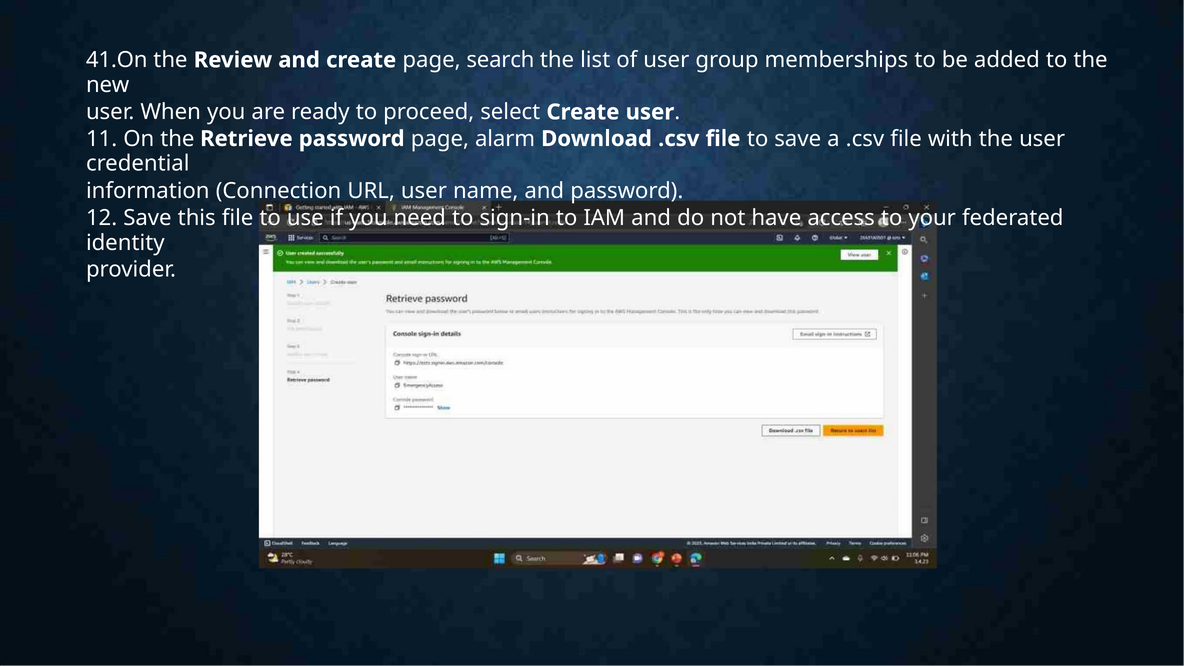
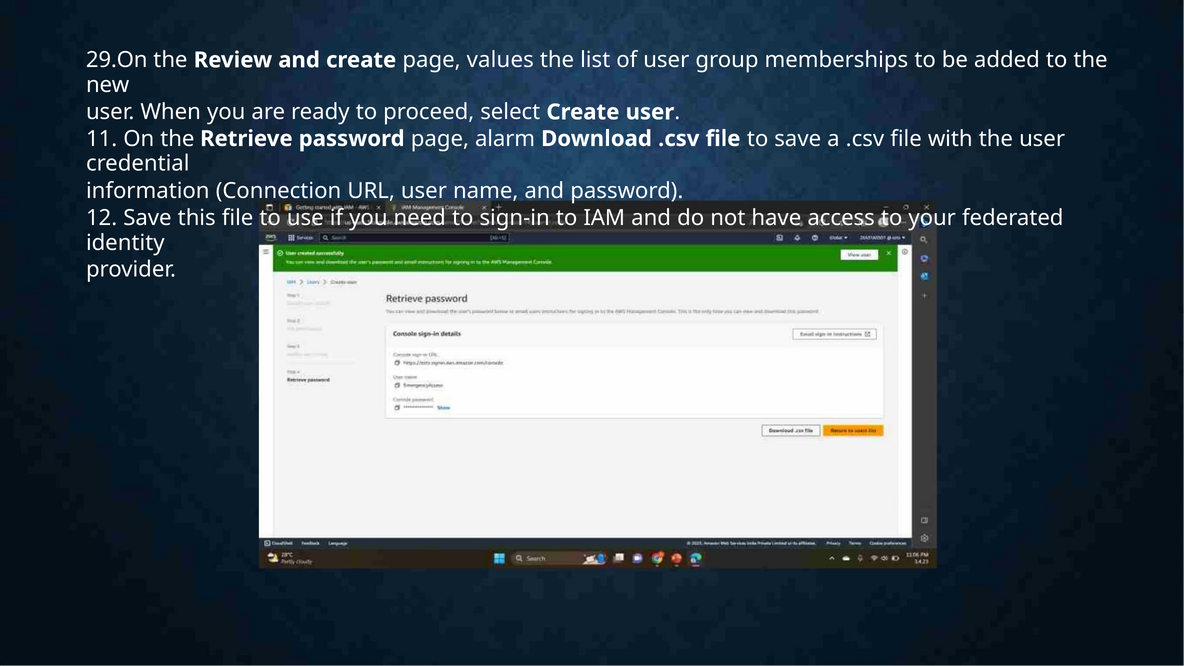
41.On: 41.On -> 29.On (117, 60)
search: search -> values (500, 60)
